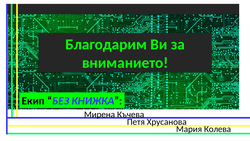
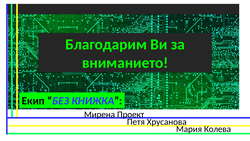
Къчева: Къчева -> Проект (131, 114)
